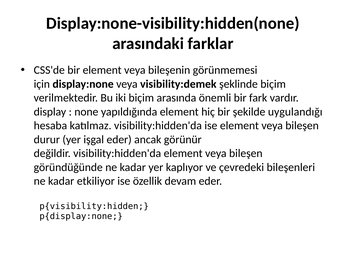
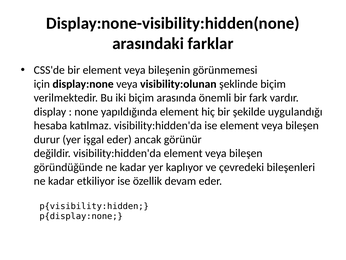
visibility:demek: visibility:demek -> visibility:olunan (178, 84)
